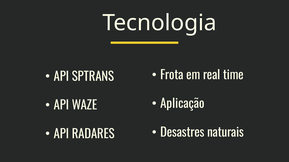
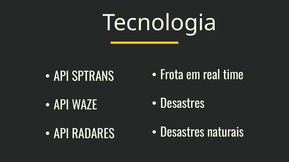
Aplicação: Aplicação -> Desastres (182, 104)
